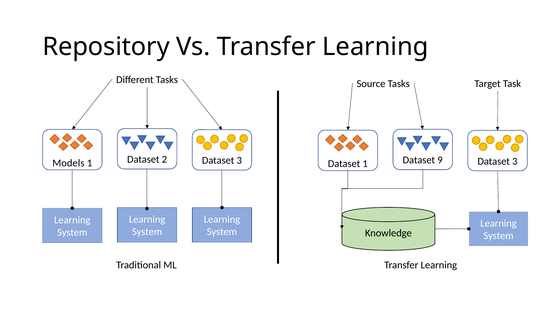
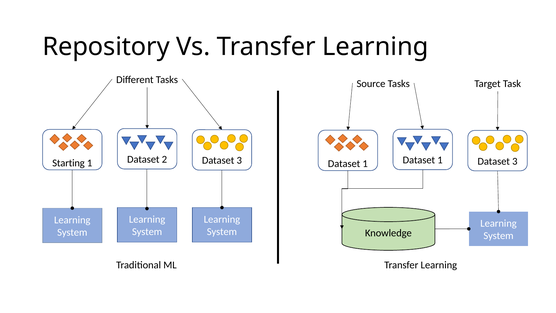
Models: Models -> Starting (69, 163)
1 Dataset 9: 9 -> 1 (440, 160)
